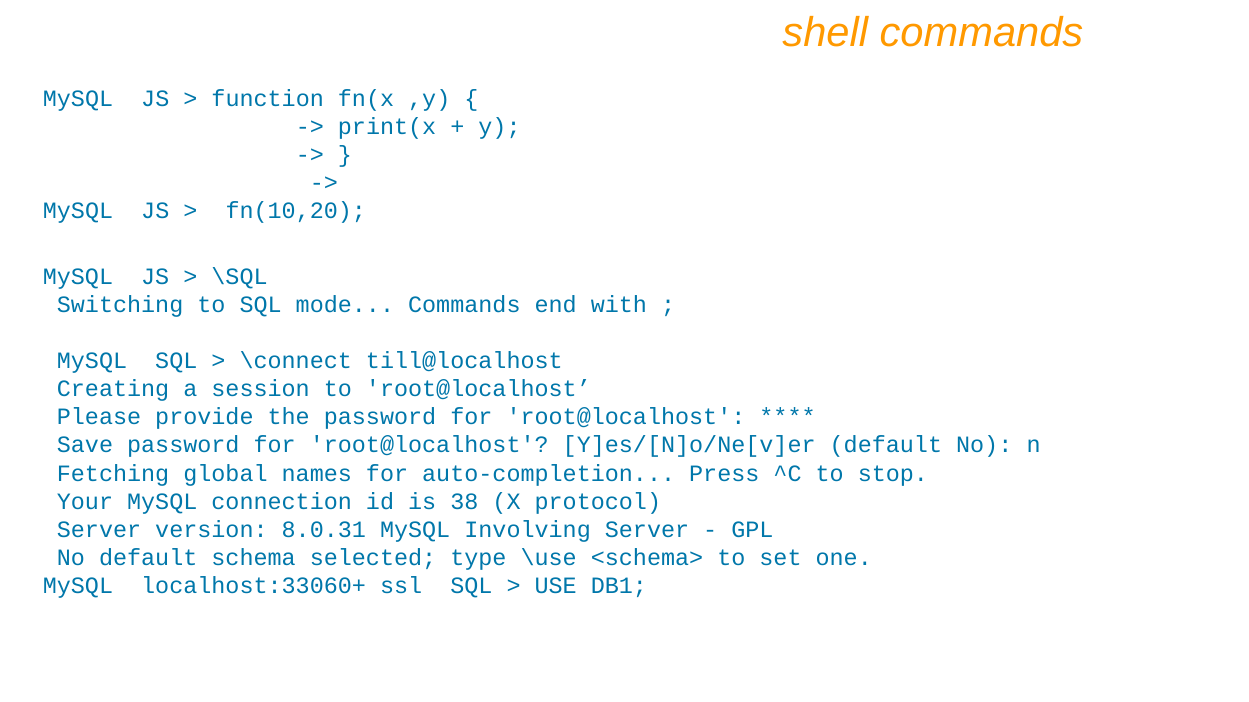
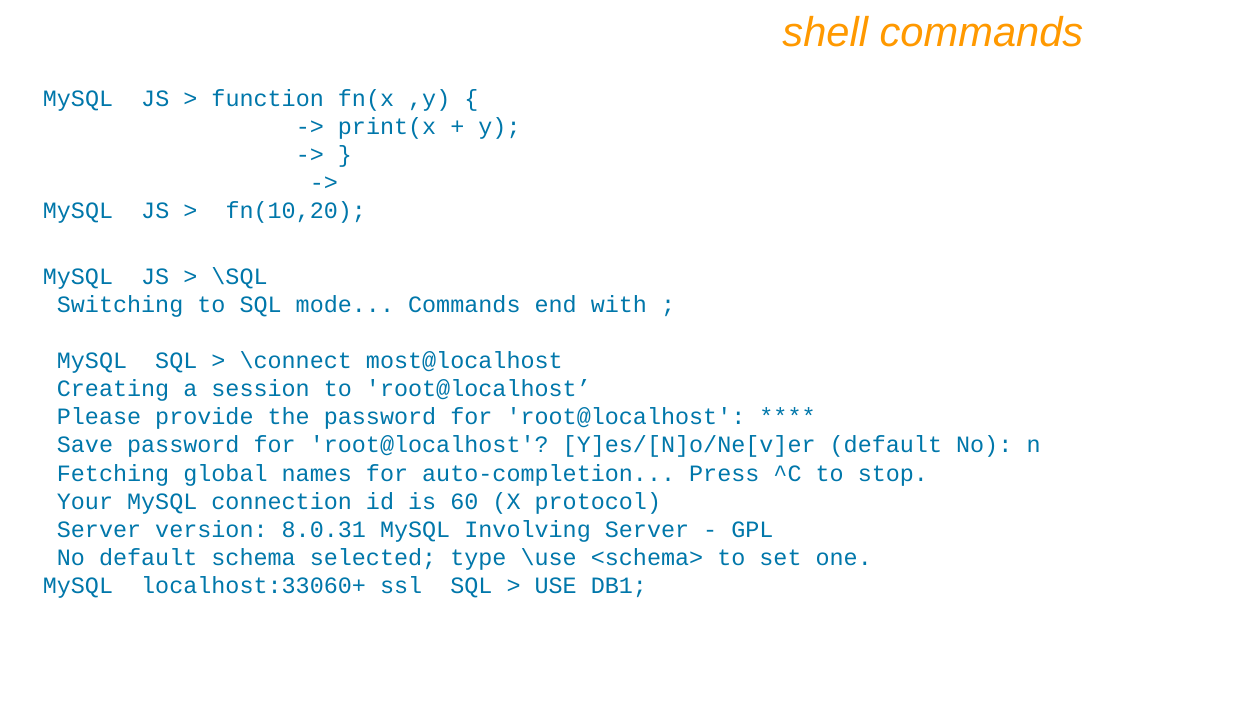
till@localhost: till@localhost -> most@localhost (464, 361)
38: 38 -> 60 (464, 502)
